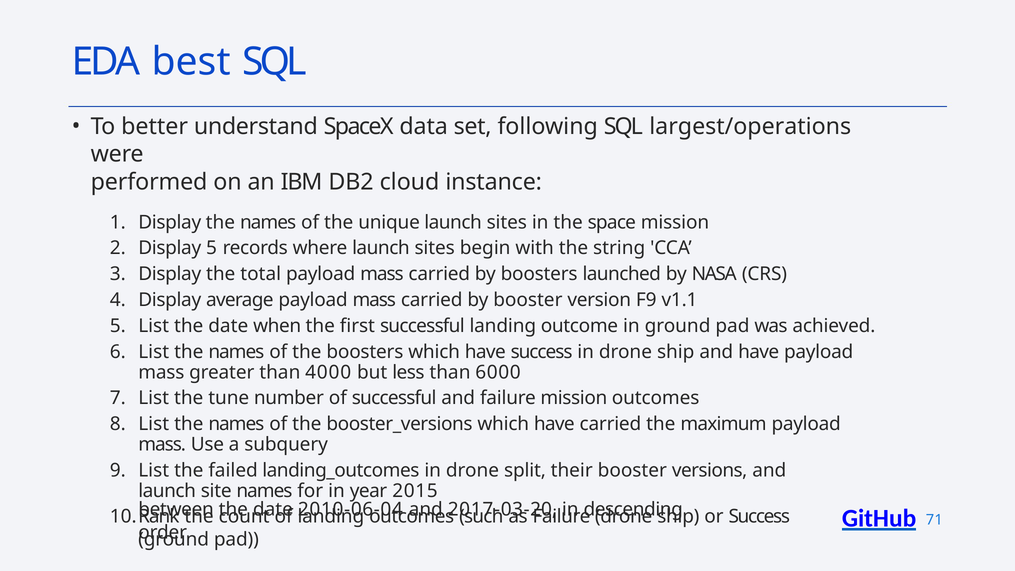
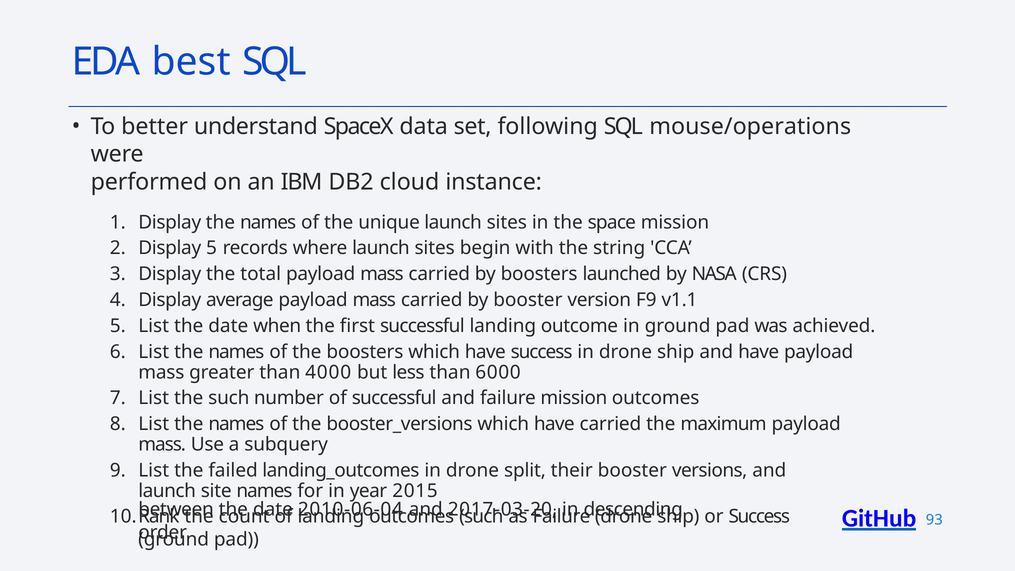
largest/operations: largest/operations -> mouse/operations (750, 126)
the tune: tune -> such (229, 398)
71: 71 -> 93 (934, 520)
